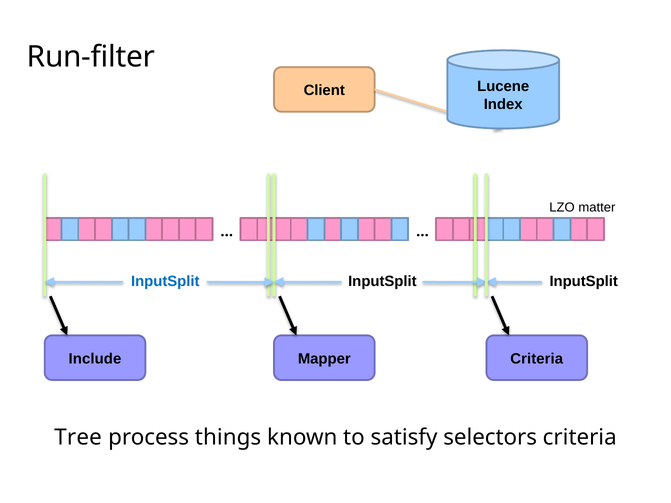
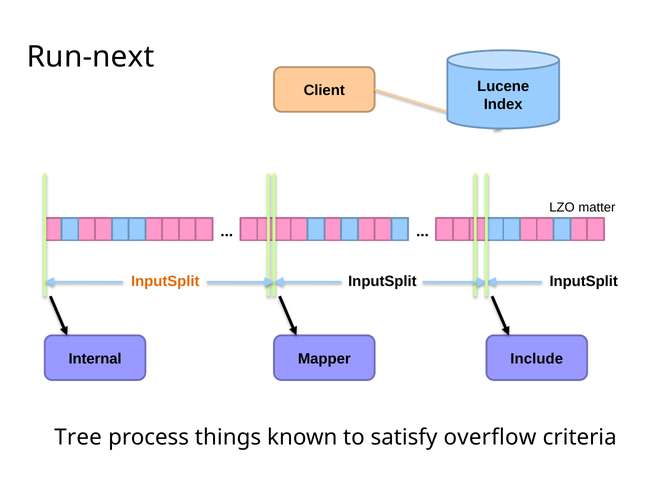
Run-filter: Run-filter -> Run-next (91, 57)
InputSplit colour: blue -> orange (165, 282)
Include: Include -> Internal (95, 359)
Mapper Criteria: Criteria -> Include (537, 359)
selectors: selectors -> overflow (490, 438)
